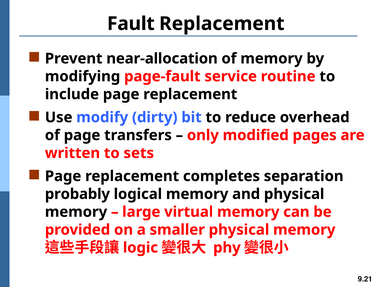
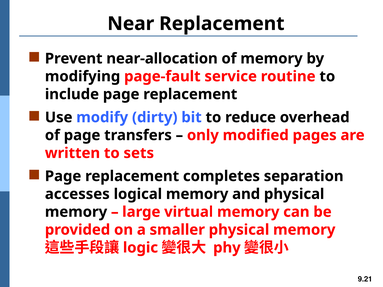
Fault: Fault -> Near (131, 24)
probably: probably -> accesses (77, 194)
